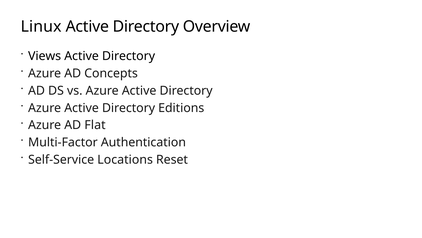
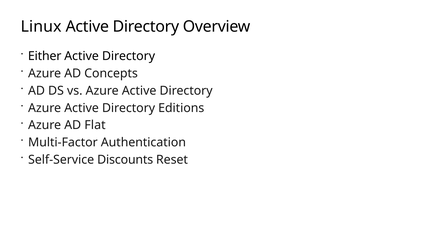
Views: Views -> Either (45, 56)
Locations: Locations -> Discounts (125, 159)
